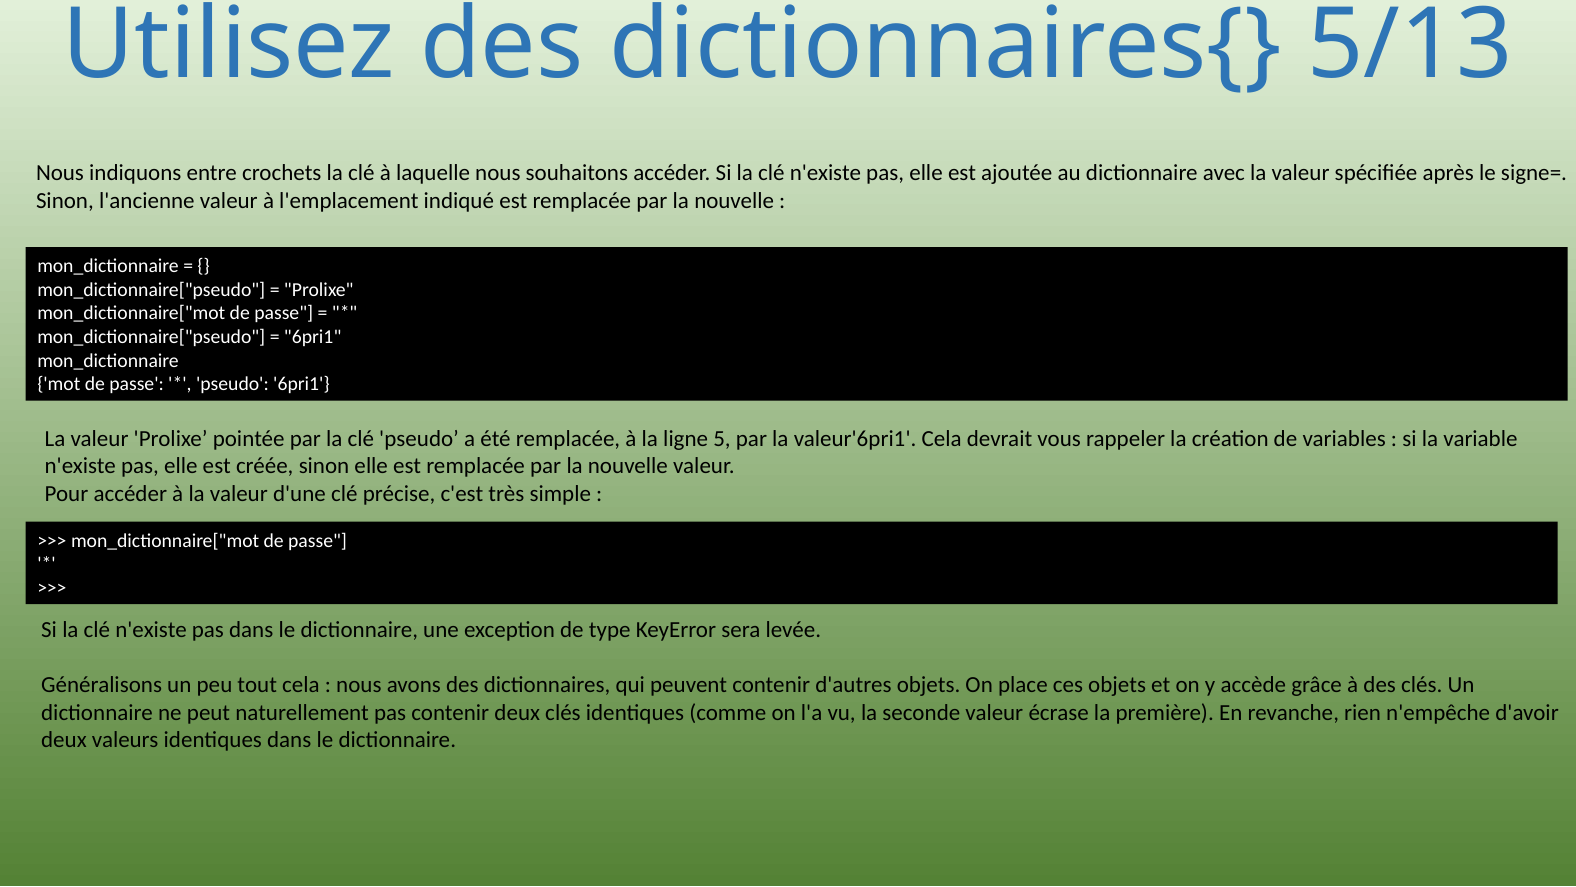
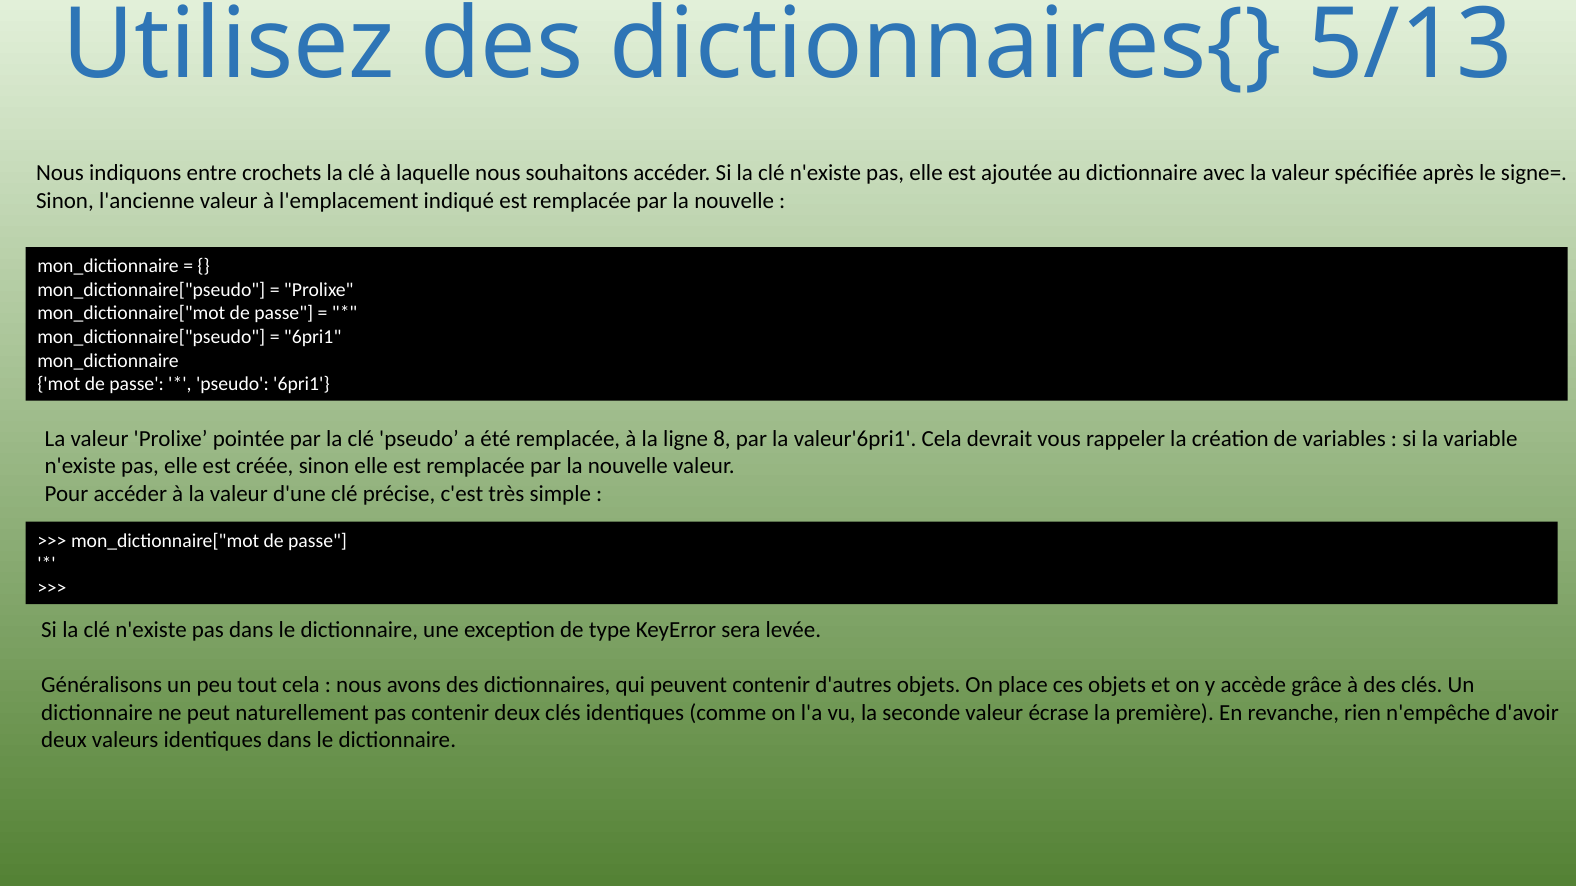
5: 5 -> 8 (722, 438)
